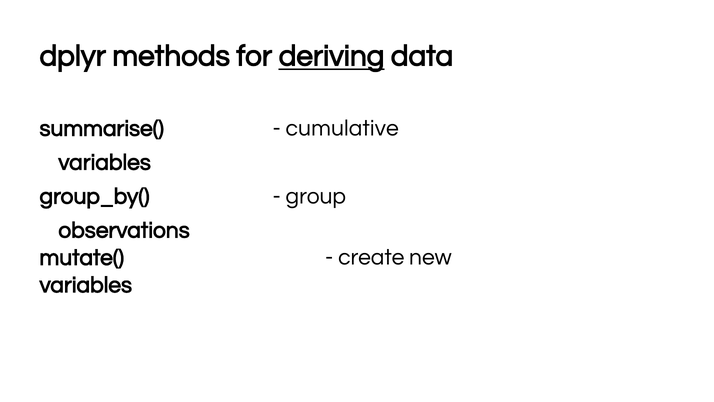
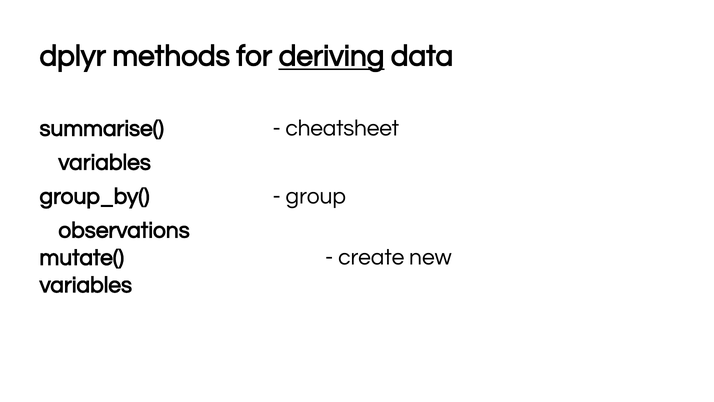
cumulative: cumulative -> cheatsheet (342, 128)
